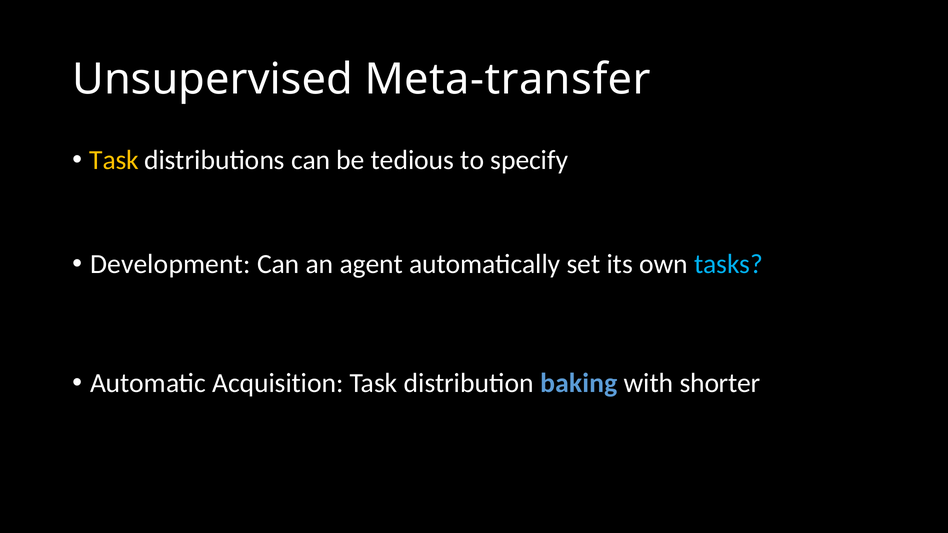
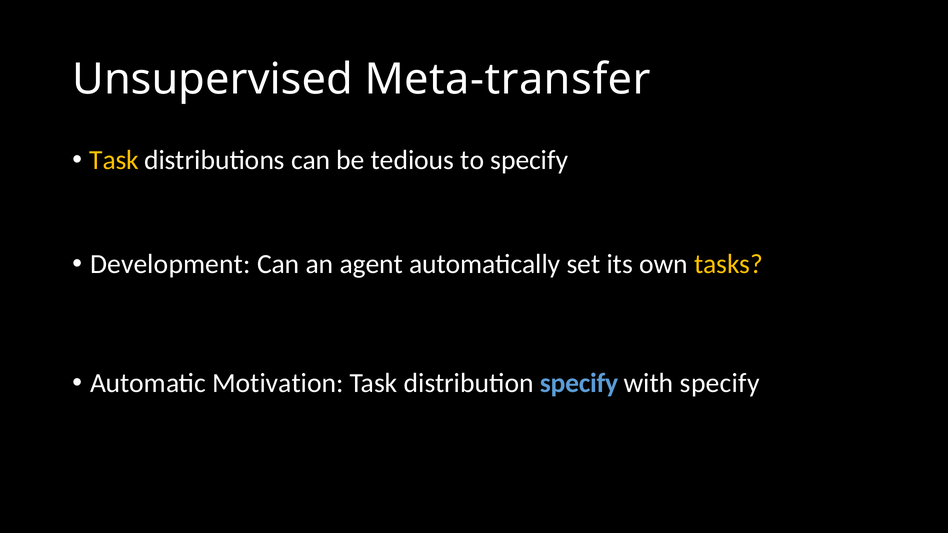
tasks colour: light blue -> yellow (729, 264)
Acquisition: Acquisition -> Motivation (278, 383)
distribution baking: baking -> specify (579, 383)
with shorter: shorter -> specify (720, 383)
